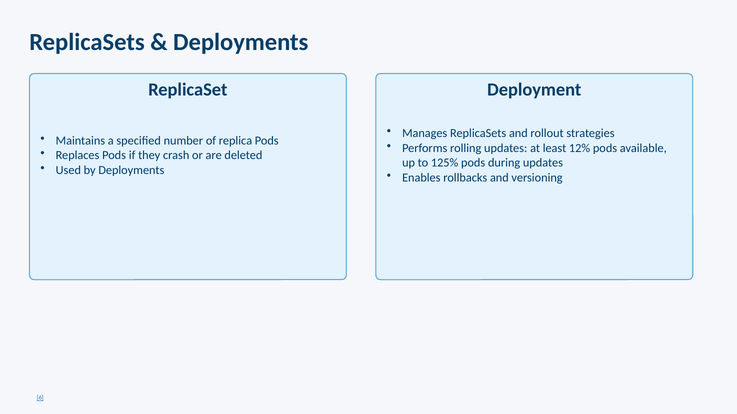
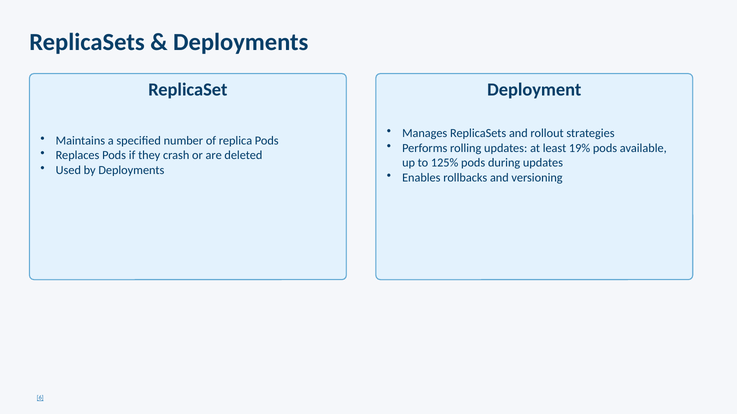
12%: 12% -> 19% (580, 148)
